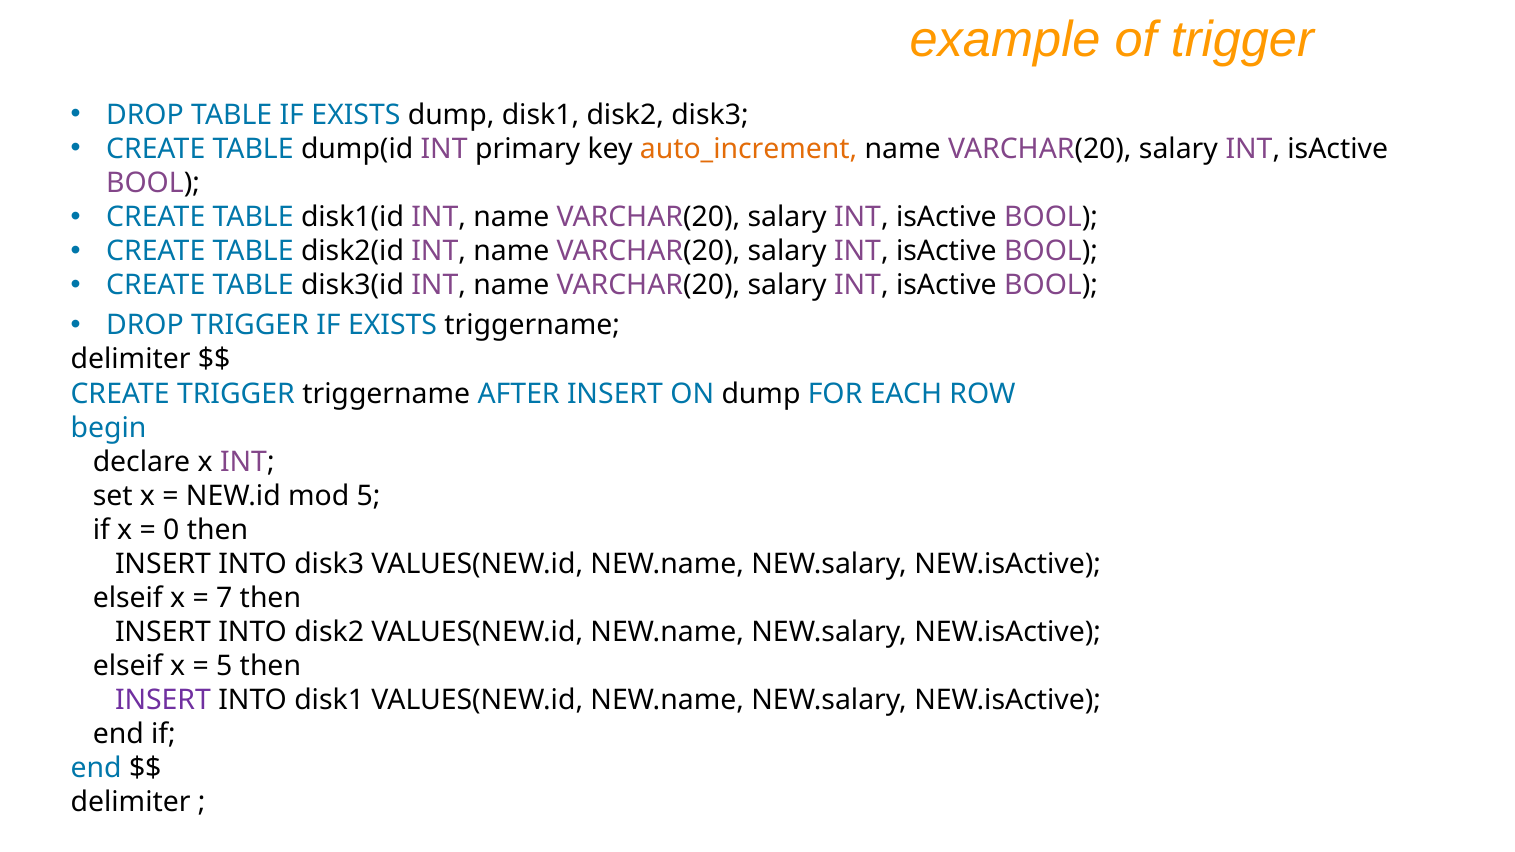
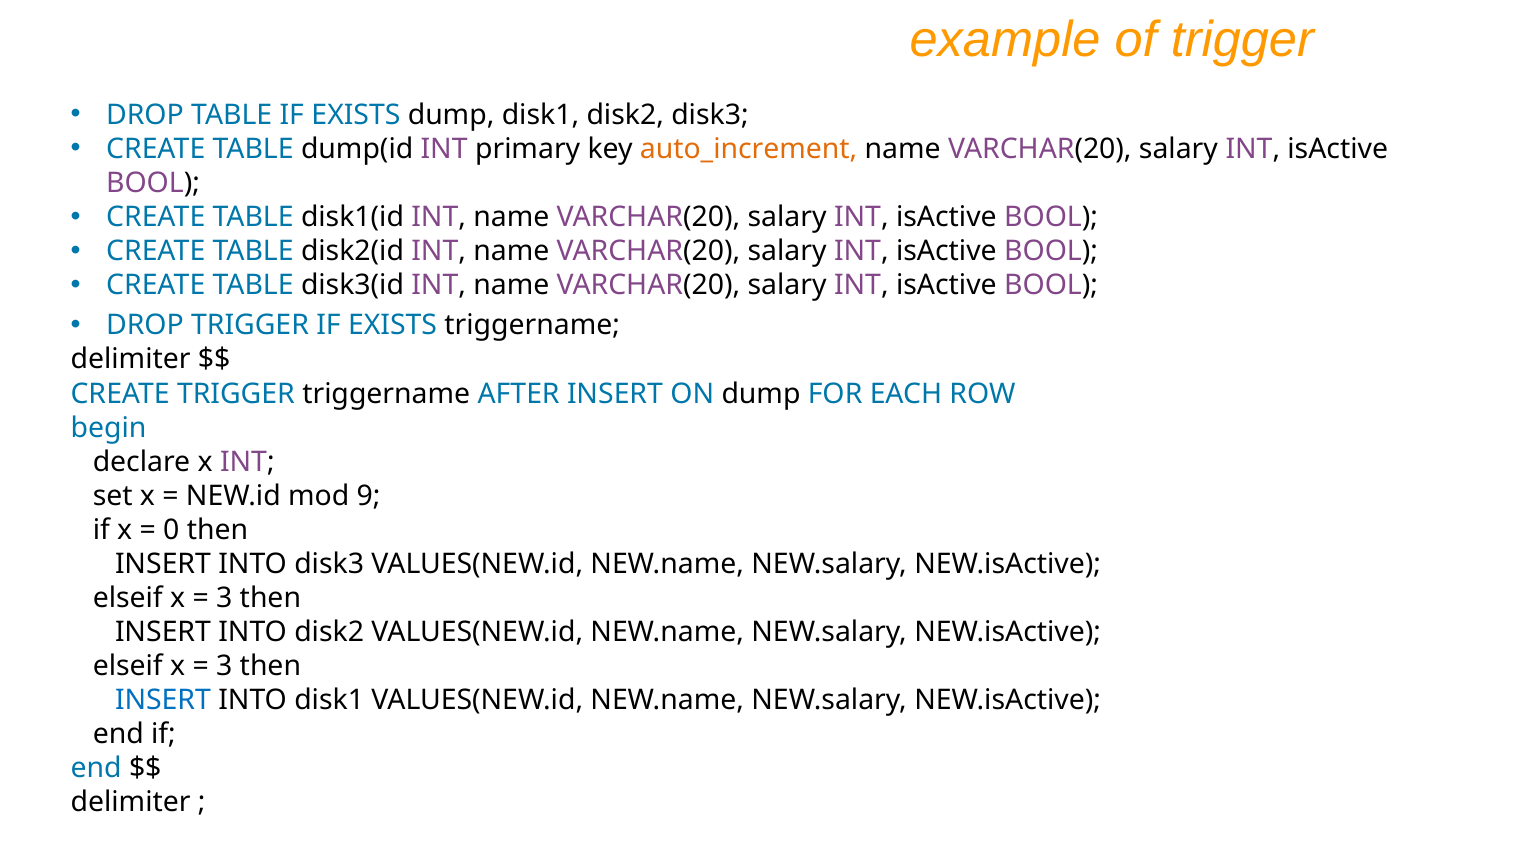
mod 5: 5 -> 9 (369, 496)
7: 7 -> 3 (224, 598)
5: 5 -> 3 (224, 666)
INSERT colour: purple -> blue (163, 701)
